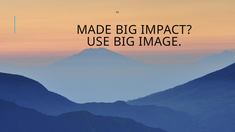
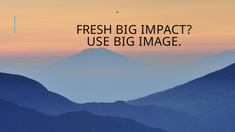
MADE: MADE -> FRESH (94, 30)
